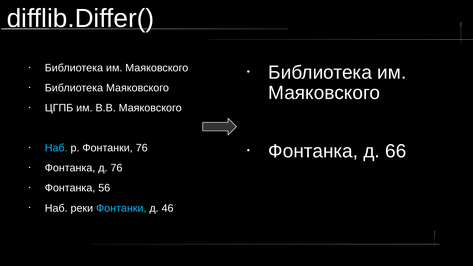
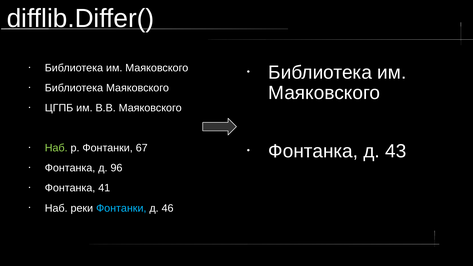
Наб colour: light blue -> light green (56, 148)
Фонтанки 76: 76 -> 67 (142, 148)
66: 66 -> 43 (396, 151)
д 76: 76 -> 96 (116, 168)
56: 56 -> 41 (104, 188)
